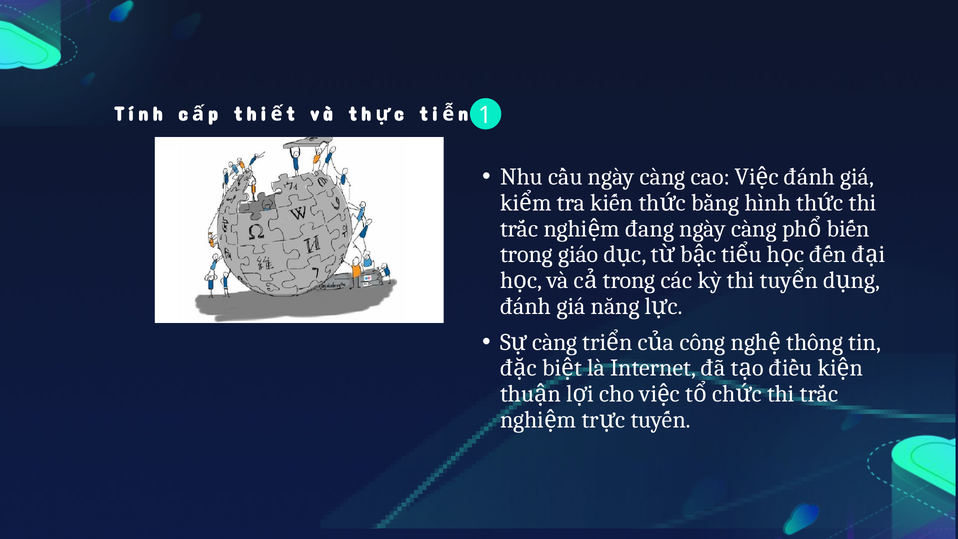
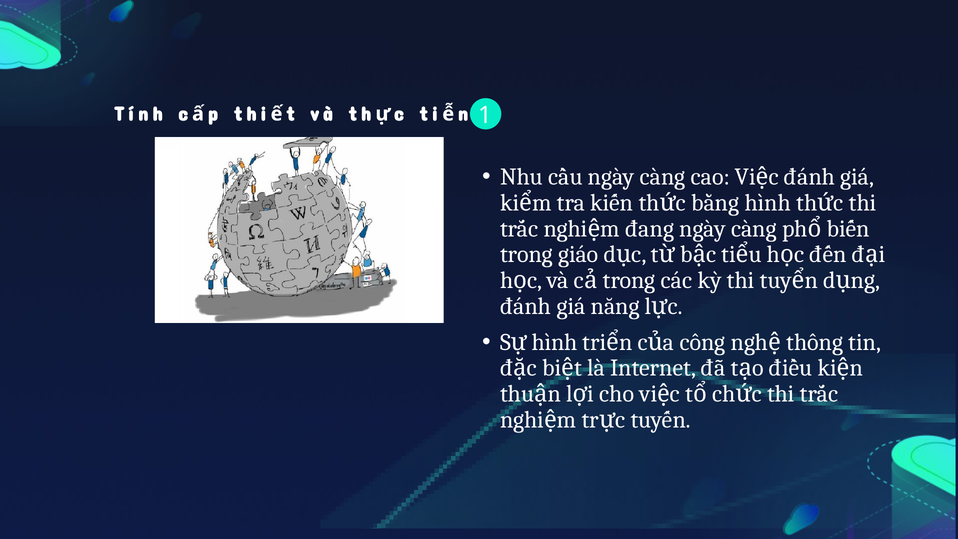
càng: càng -> hình (555, 342)
